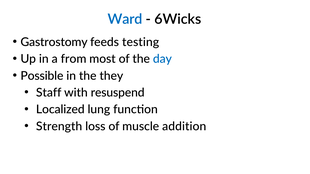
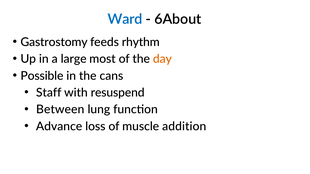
6Wicks: 6Wicks -> 6About (178, 19)
testing: testing -> rhythm (141, 42)
from: from -> large (74, 59)
day colour: blue -> orange (162, 59)
they: they -> cans (111, 76)
Localized: Localized -> Between (60, 110)
Strength: Strength -> Advance (59, 127)
